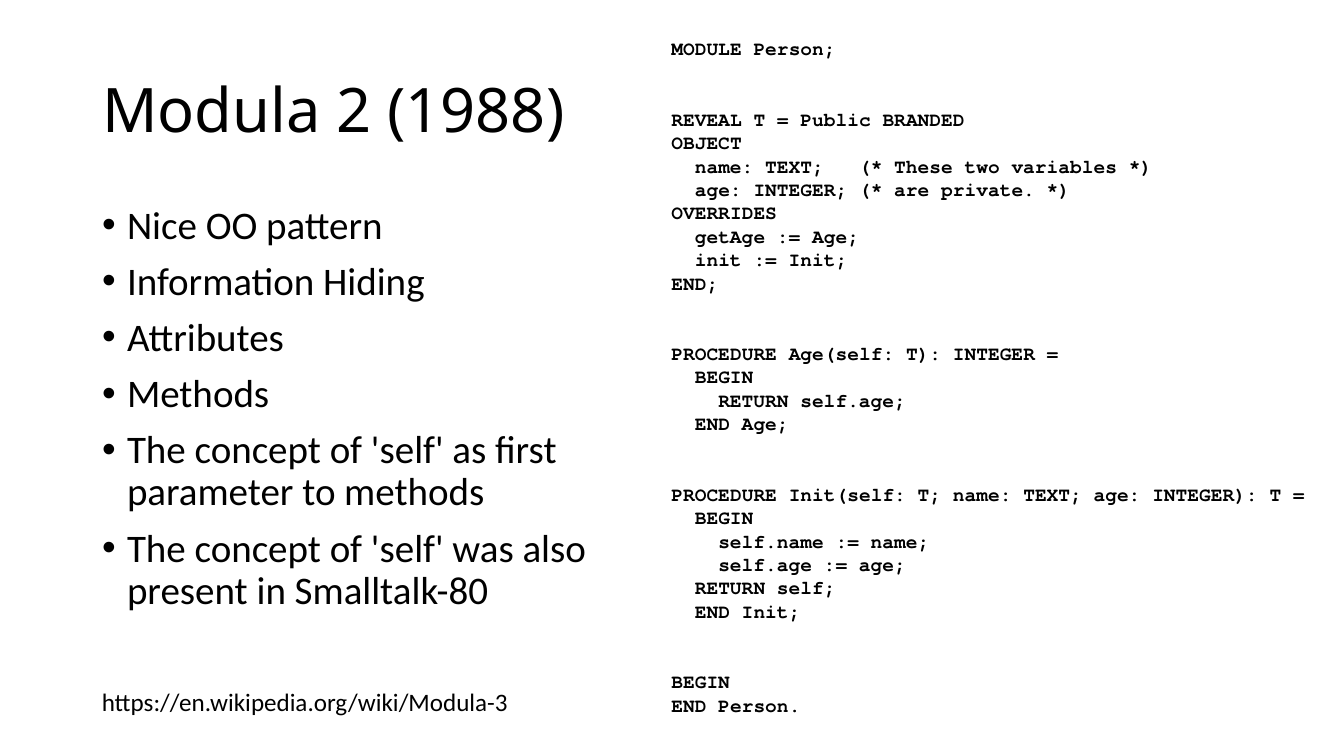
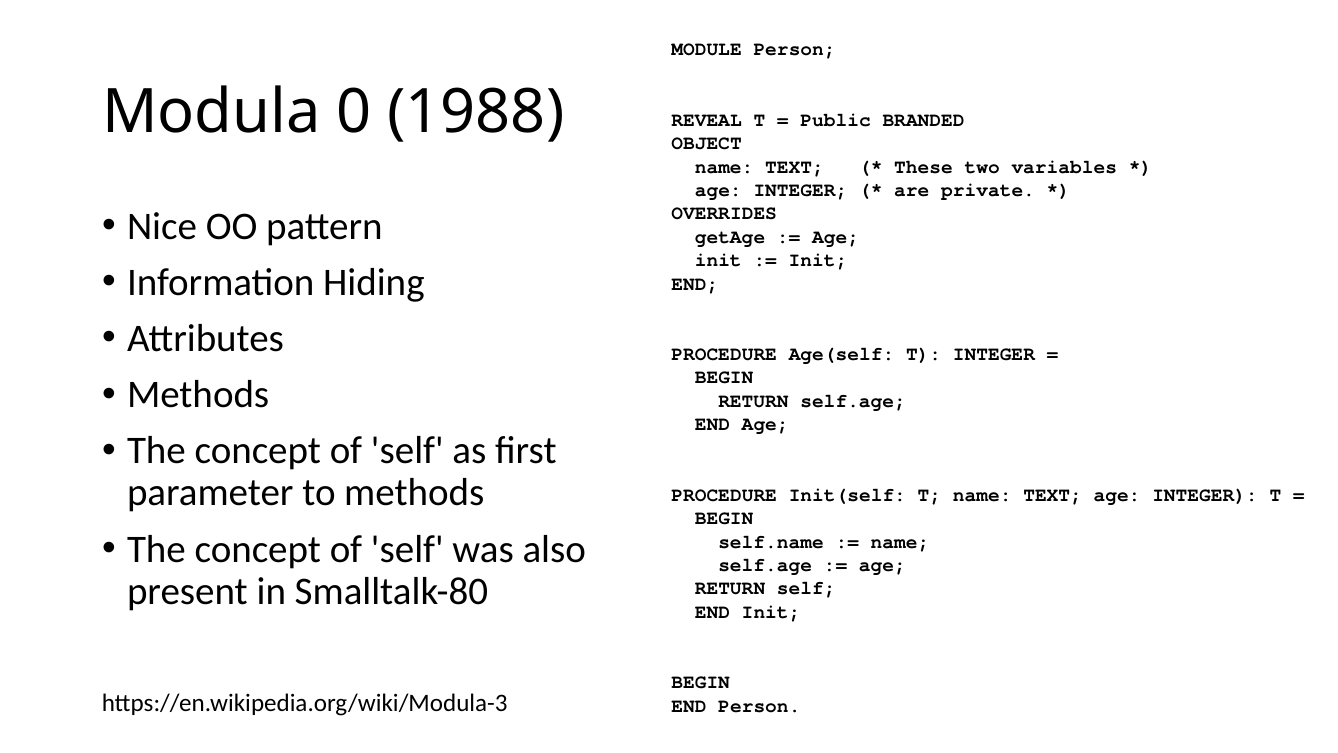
2: 2 -> 0 (354, 112)
